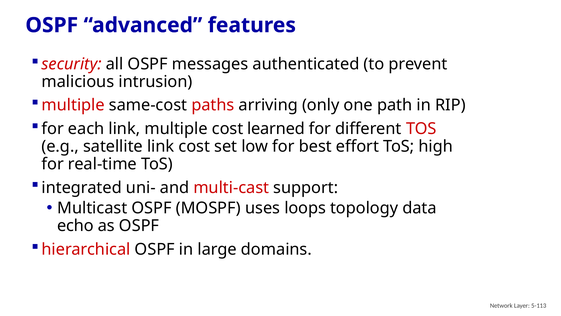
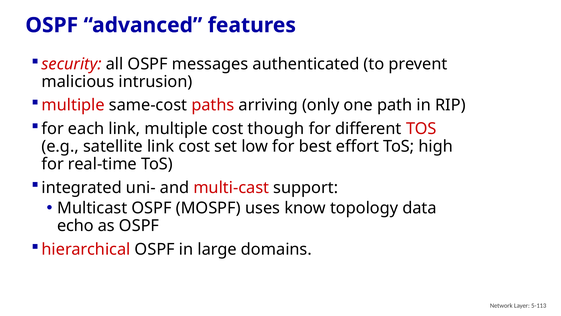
learned: learned -> though (276, 129)
loops: loops -> know (305, 208)
